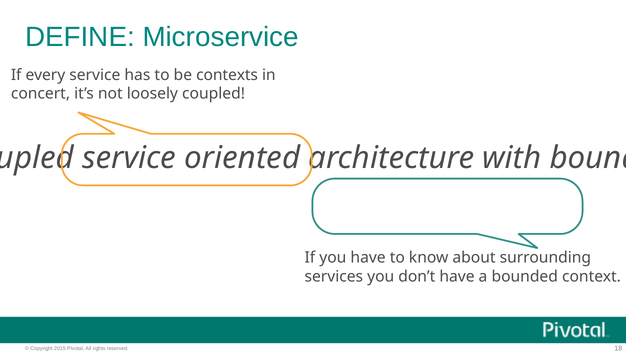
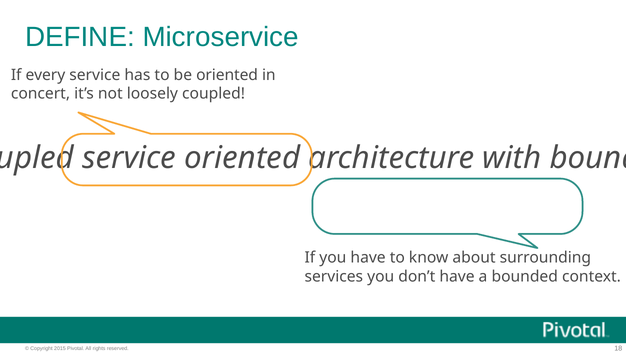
be contexts: contexts -> oriented (227, 75)
